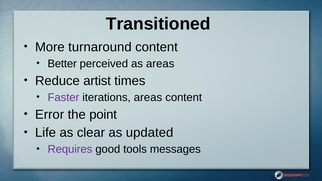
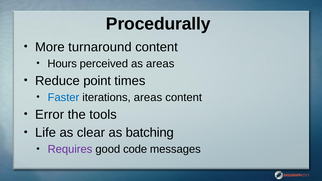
Transitioned: Transitioned -> Procedurally (158, 24)
Better: Better -> Hours (62, 64)
artist: artist -> point (97, 81)
Faster colour: purple -> blue (63, 97)
point: point -> tools (103, 115)
updated: updated -> batching (150, 133)
tools: tools -> code (135, 149)
